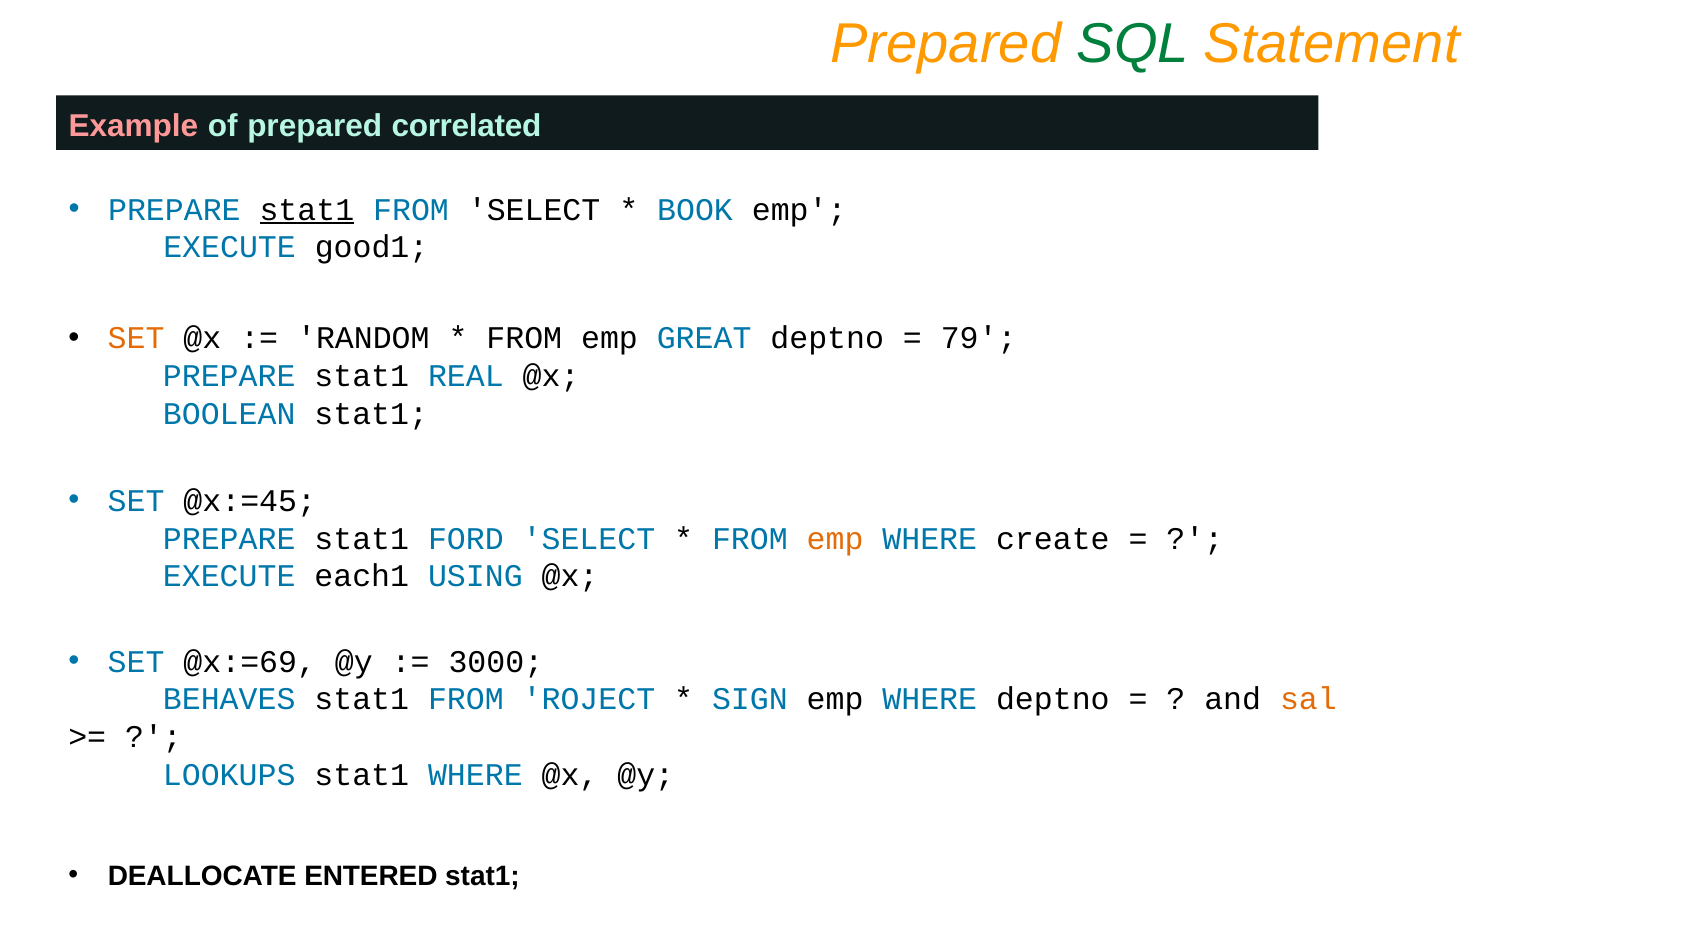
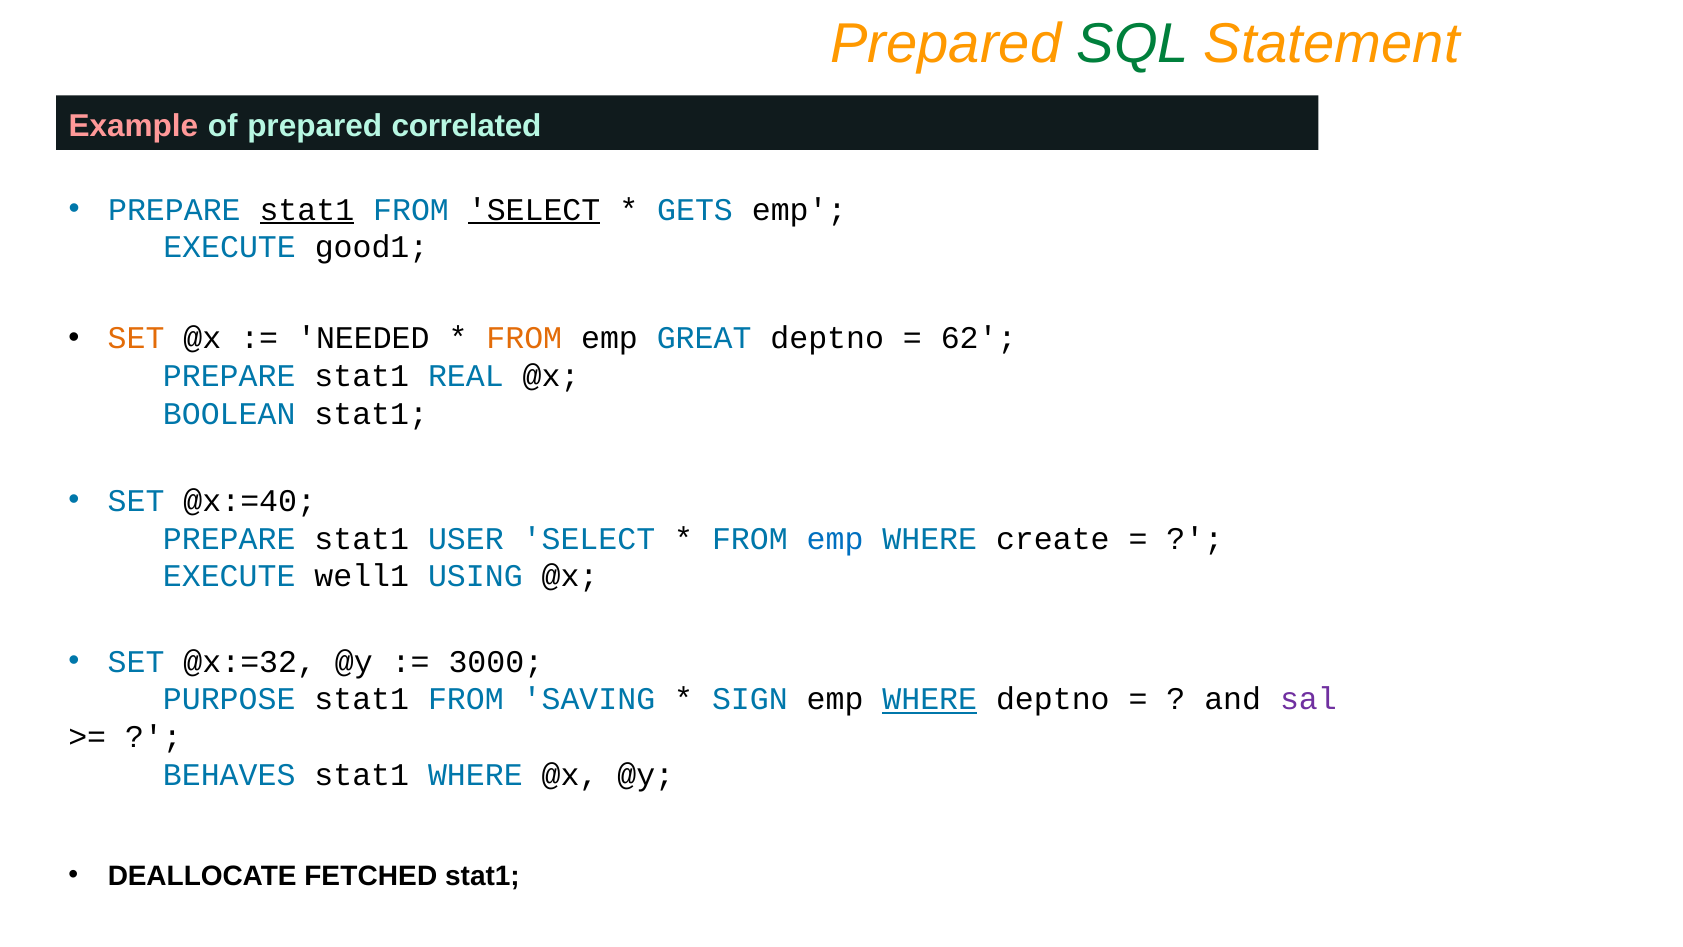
SELECT underline: none -> present (534, 210)
BOOK: BOOK -> GETS (695, 210)
RANDOM: RANDOM -> NEEDED (363, 338)
FROM colour: black -> orange (524, 338)
79: 79 -> 62 (979, 338)
@x:=45: @x:=45 -> @x:=40 (250, 501)
FORD: FORD -> USER (466, 539)
emp colour: orange -> blue (835, 539)
each1: each1 -> well1 (362, 576)
@x:=69: @x:=69 -> @x:=32 (250, 661)
BEHAVES: BEHAVES -> PURPOSE (229, 699)
ROJECT: ROJECT -> SAVING (589, 699)
WHERE underline: none -> present (930, 699)
sal colour: orange -> purple (1308, 699)
LOOKUPS: LOOKUPS -> BEHAVES (229, 775)
ENTERED: ENTERED -> FETCHED (371, 876)
